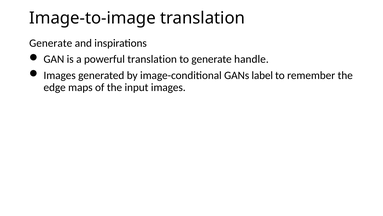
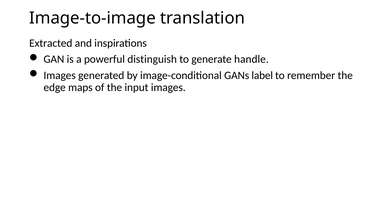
Generate: Generate -> Extracted (51, 43)
powerful translation: translation -> distinguish (152, 59)
